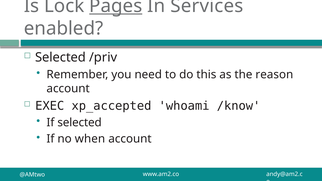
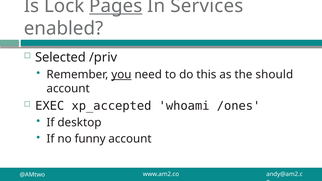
you underline: none -> present (121, 75)
reason: reason -> should (274, 75)
/know: /know -> /ones (239, 106)
If selected: selected -> desktop (79, 123)
when: when -> funny (90, 139)
